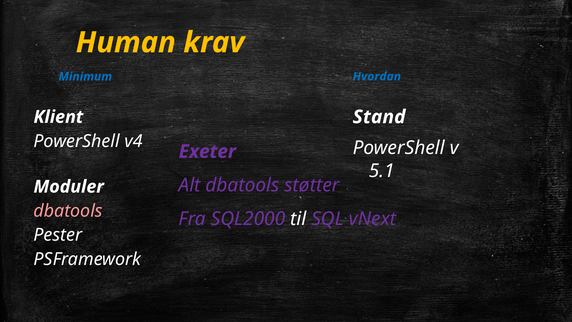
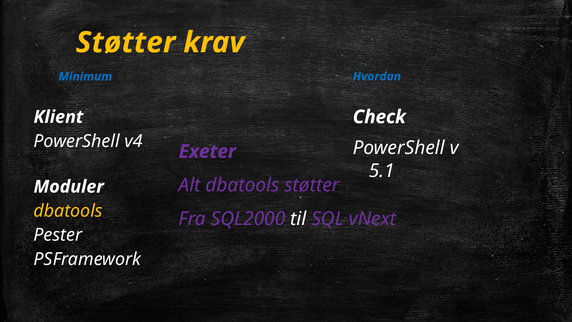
Human: Human -> Støtter (126, 43)
Stand: Stand -> Check (379, 117)
dbatools colour: pink -> yellow (68, 211)
